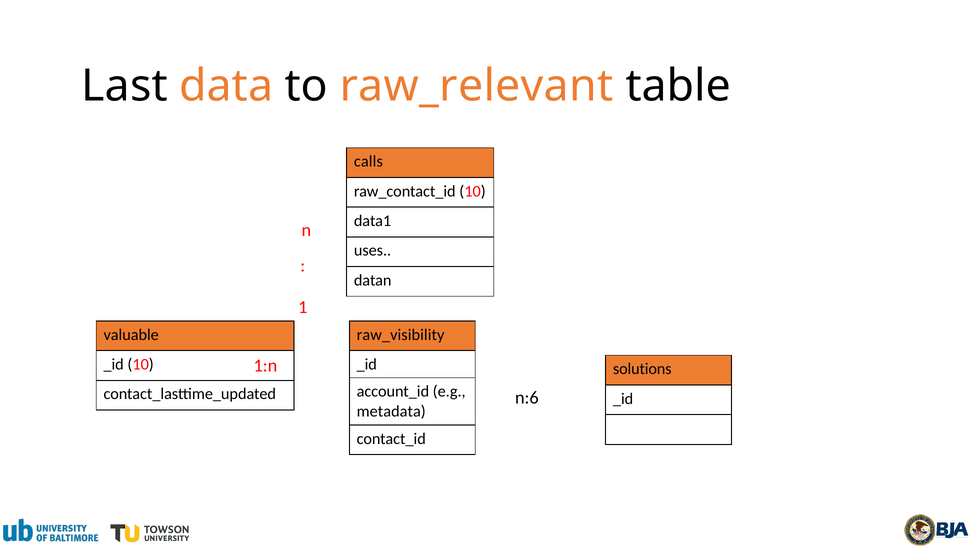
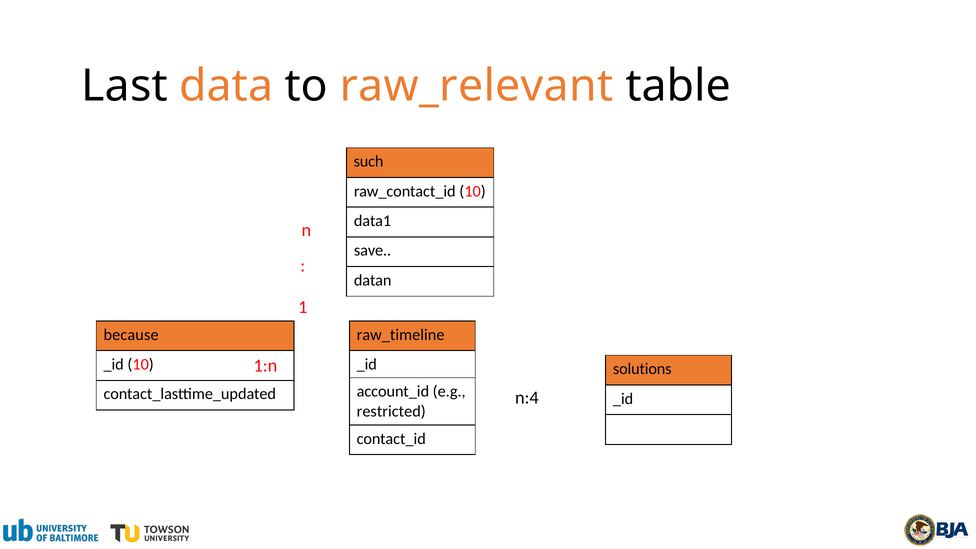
calls: calls -> such (369, 162)
uses: uses -> save (373, 251)
valuable: valuable -> because (131, 335)
raw_visibility: raw_visibility -> raw_timeline (401, 335)
n:6: n:6 -> n:4 (527, 398)
metadata: metadata -> restricted (391, 411)
